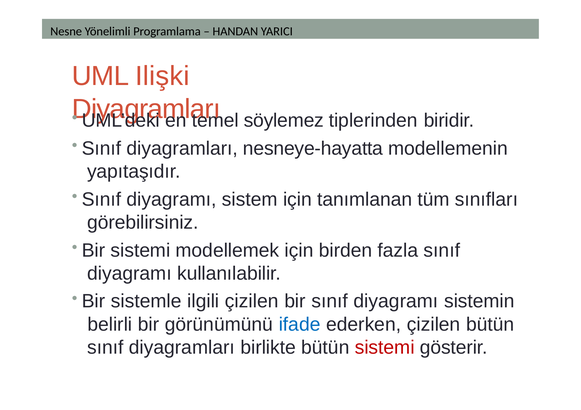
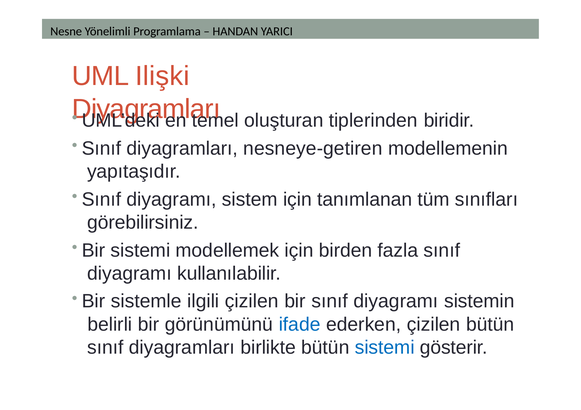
söylemez: söylemez -> oluşturan (284, 121)
nesneye-hayatta: nesneye-hayatta -> nesneye-getiren (313, 149)
sistemi colour: red -> blue (385, 348)
